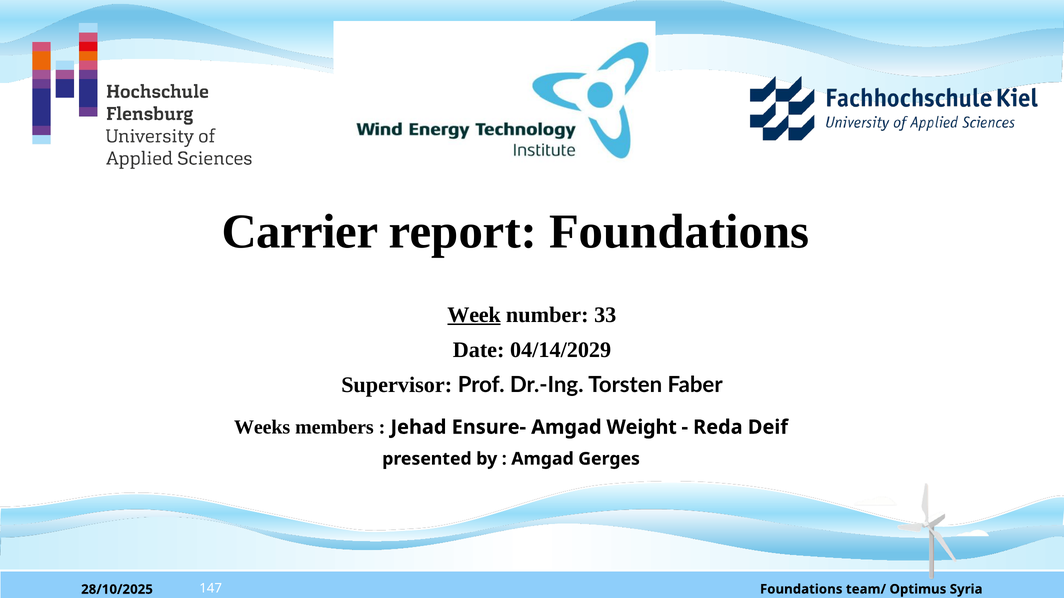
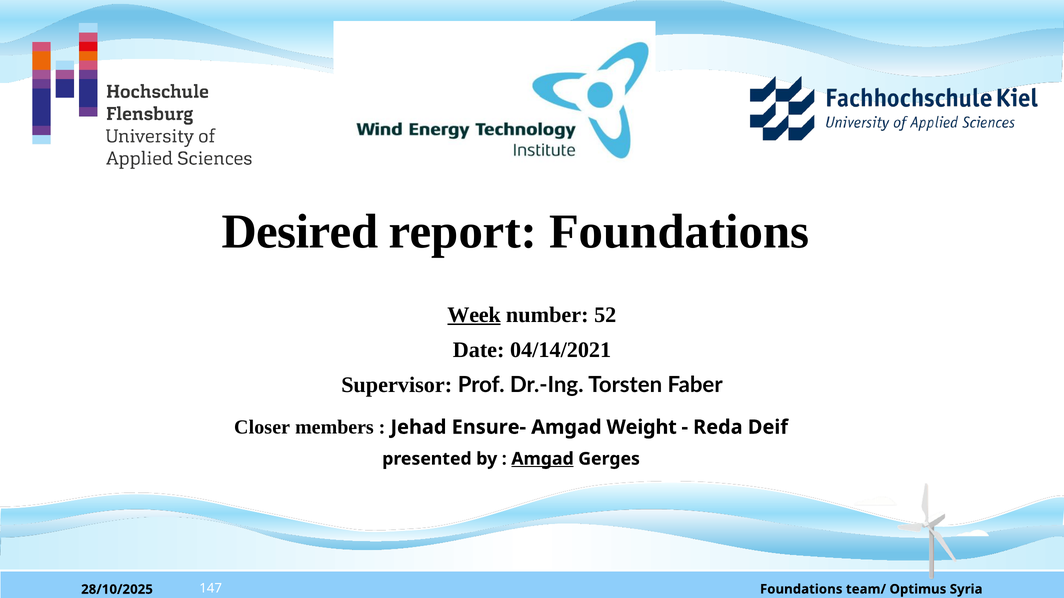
Carrier: Carrier -> Desired (300, 232)
33: 33 -> 52 (605, 315)
04/14/2029: 04/14/2029 -> 04/14/2021 (561, 350)
Weeks: Weeks -> Closer (262, 428)
Amgad underline: none -> present (542, 459)
